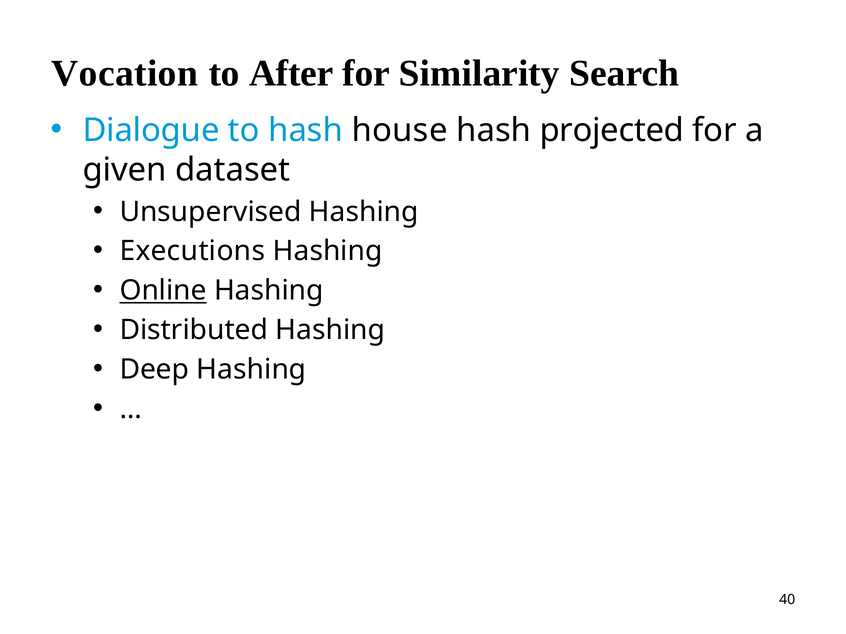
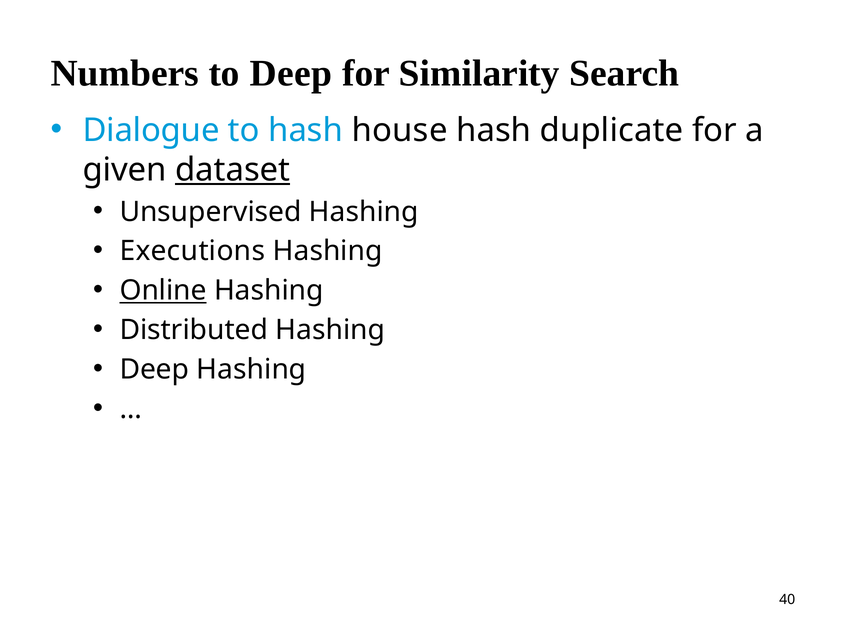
Vocation: Vocation -> Numbers (125, 74)
to After: After -> Deep (291, 74)
projected: projected -> duplicate (612, 130)
dataset underline: none -> present (233, 170)
